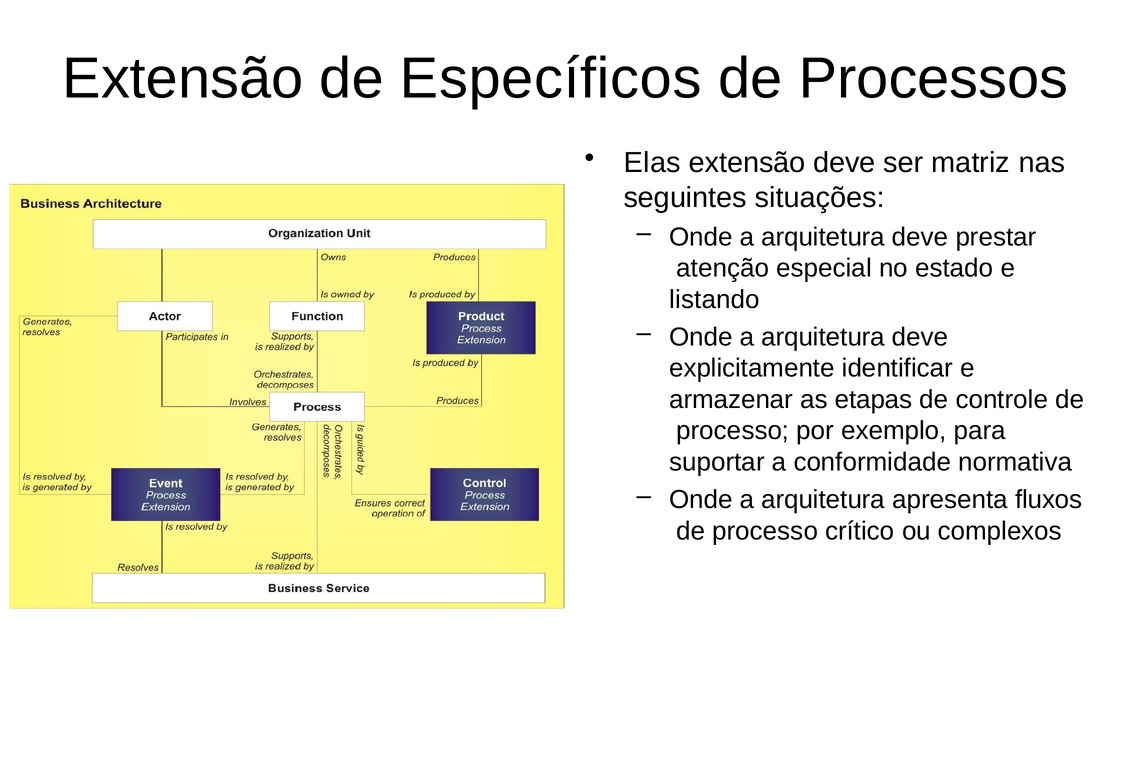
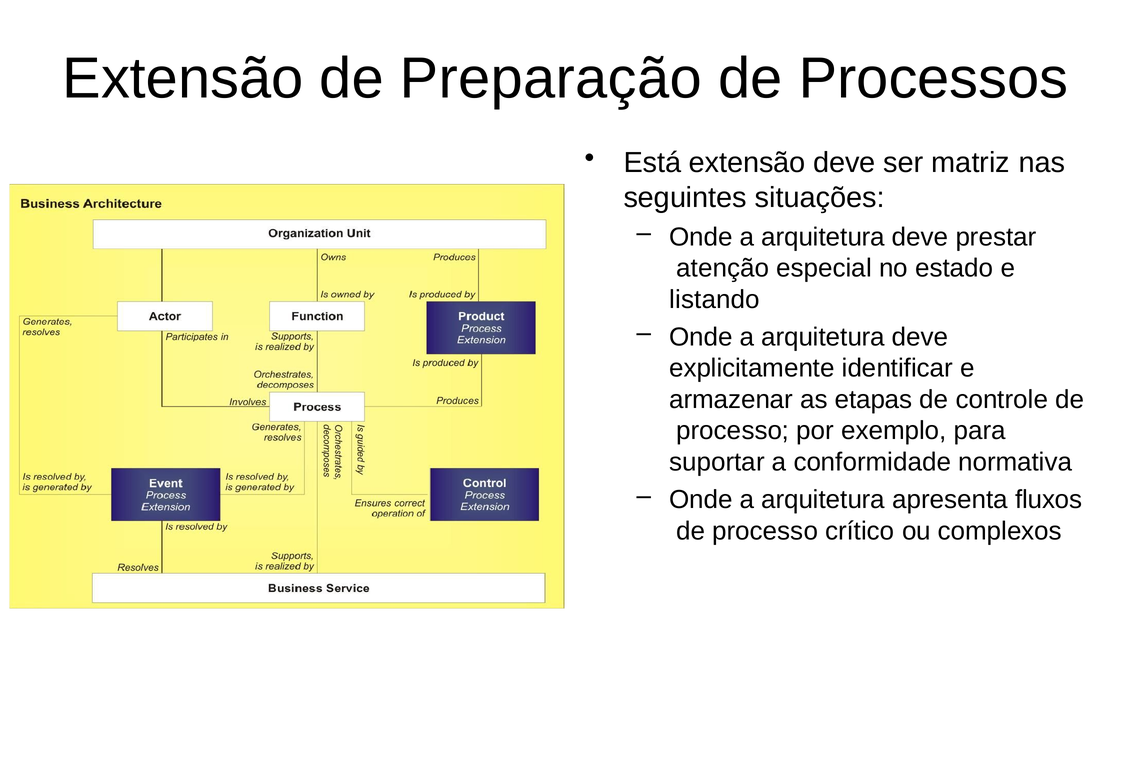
Específicos: Específicos -> Preparação (551, 79)
Elas: Elas -> Está (653, 163)
